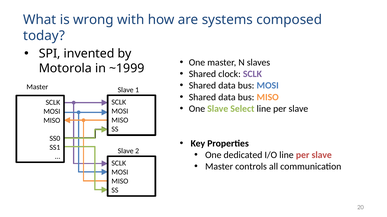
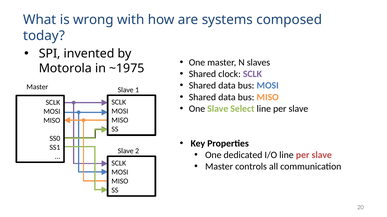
~1999: ~1999 -> ~1975 (127, 69)
